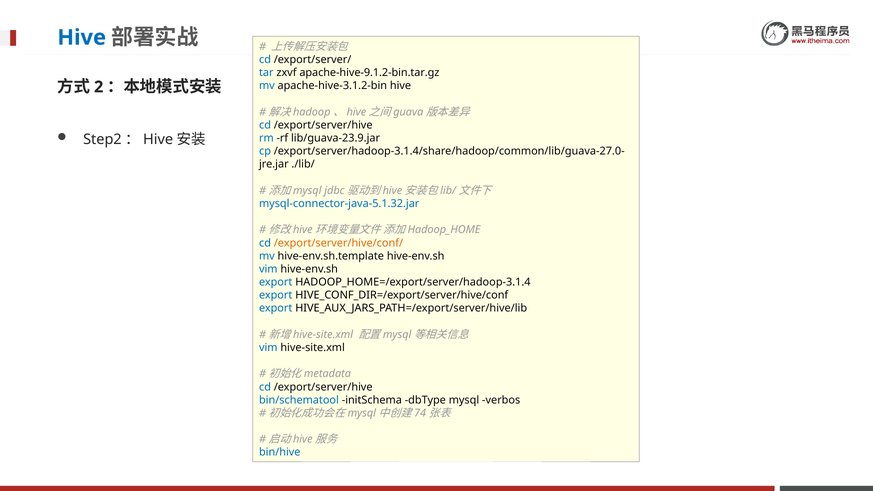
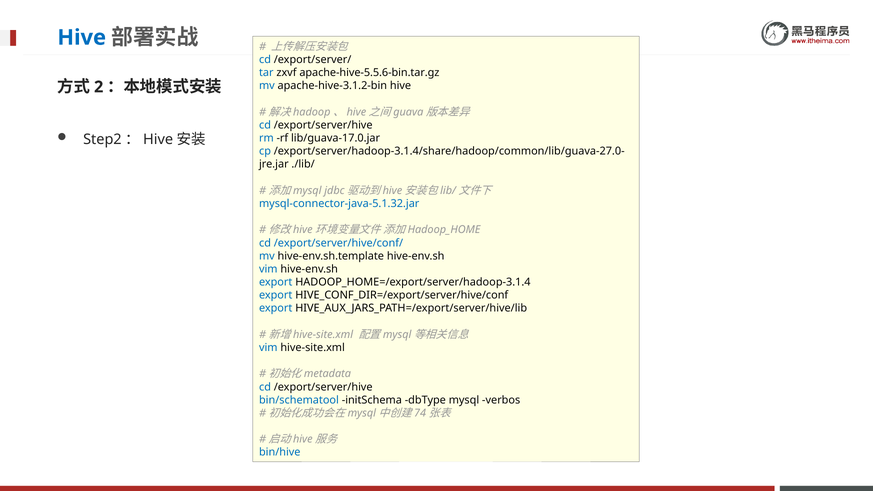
apache-hive-9.1.2-bin.tar.gz: apache-hive-9.1.2-bin.tar.gz -> apache-hive-5.5.6-bin.tar.gz (369, 73)
lib/guava-23.9.jar: lib/guava-23.9.jar -> lib/guava-17.0.jar (336, 138)
/export/server/hive/conf/ colour: orange -> blue (338, 243)
